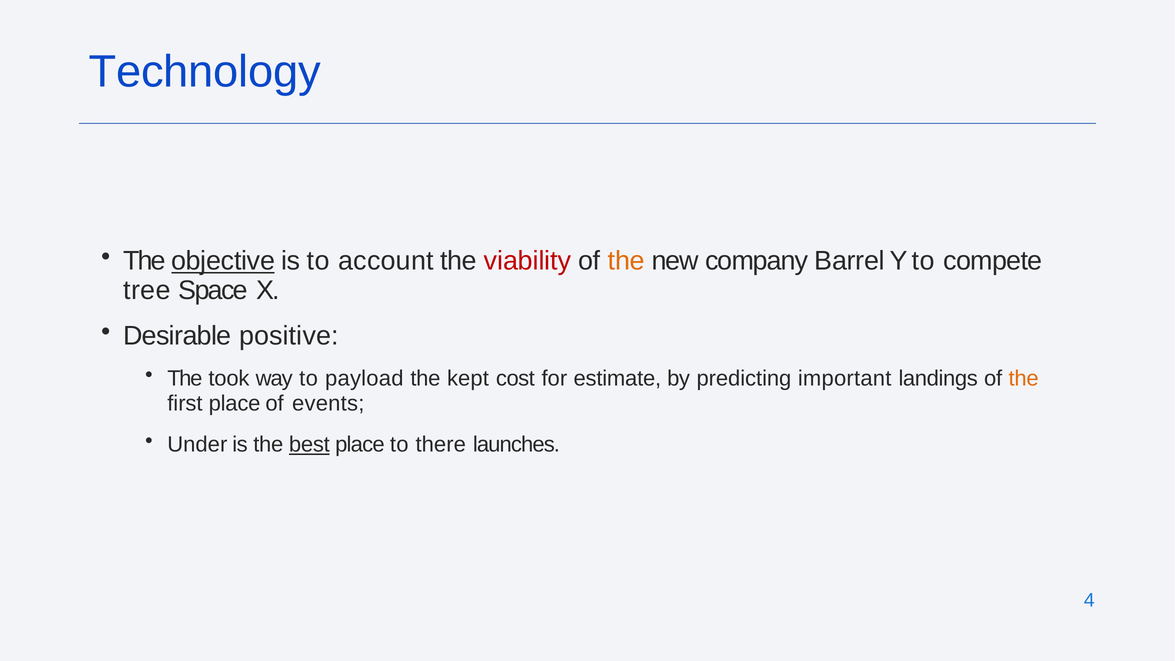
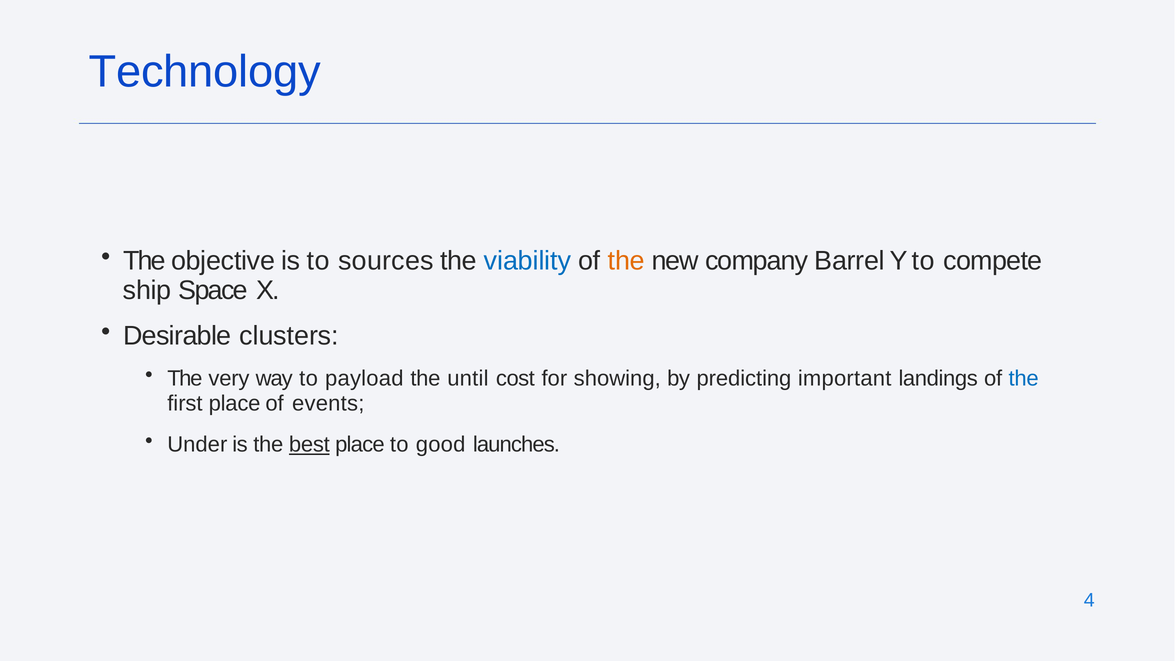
objective underline: present -> none (223, 261)
account: account -> sources (386, 261)
viability colour: red -> blue (528, 261)
tree: tree -> ship (147, 290)
positive: positive -> clusters (289, 336)
took: took -> very (229, 378)
kept: kept -> until (468, 378)
estimate: estimate -> showing (617, 378)
the colour: orange -> blue (1024, 378)
there: there -> good (441, 445)
